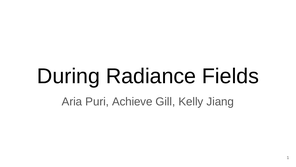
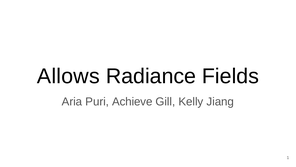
During: During -> Allows (68, 76)
